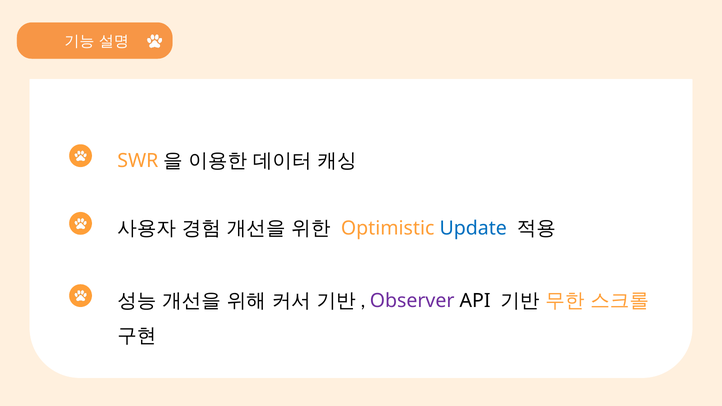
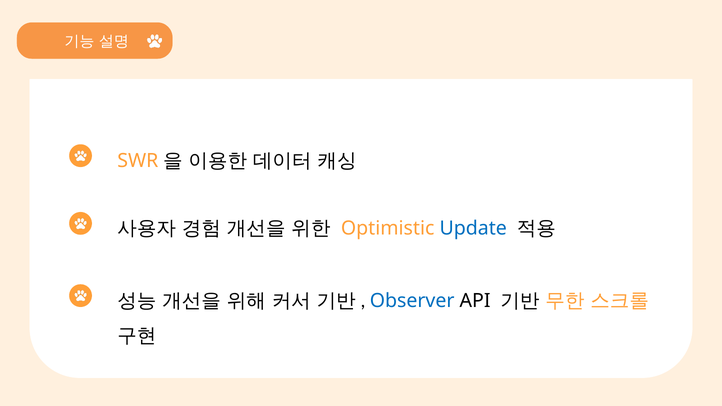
Observer colour: purple -> blue (412, 301)
